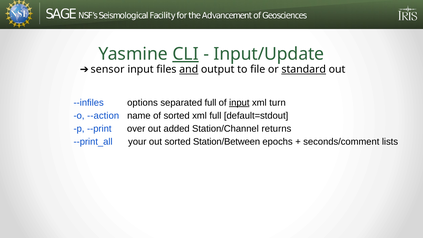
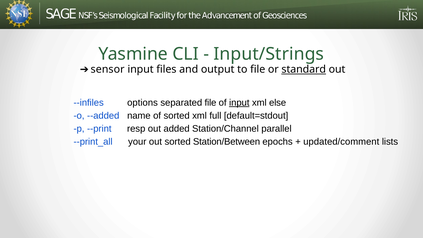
CLI underline: present -> none (186, 54)
Input/Update: Input/Update -> Input/Strings (269, 54)
and underline: present -> none (189, 69)
separated full: full -> file (211, 103)
turn: turn -> else (278, 103)
--action: --action -> --added (103, 116)
over: over -> resp (136, 129)
returns: returns -> parallel (277, 129)
seconds/comment: seconds/comment -> updated/comment (341, 142)
